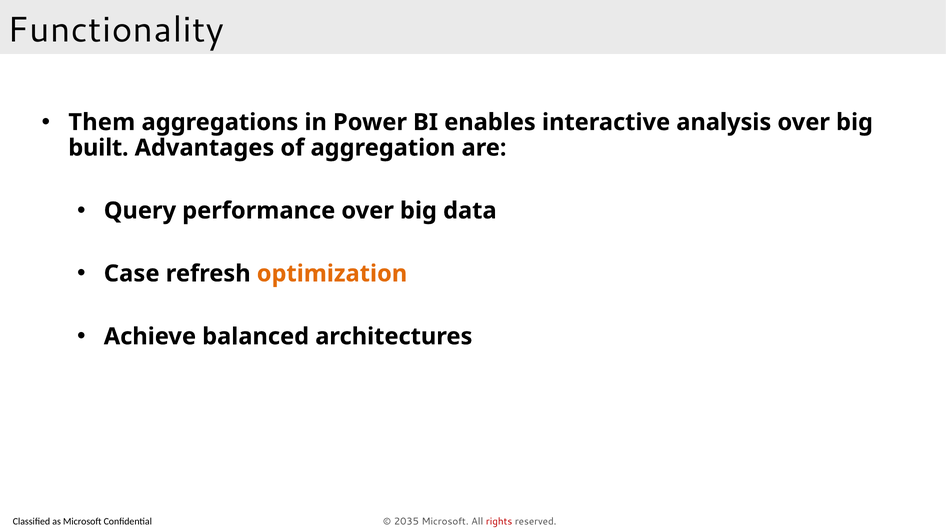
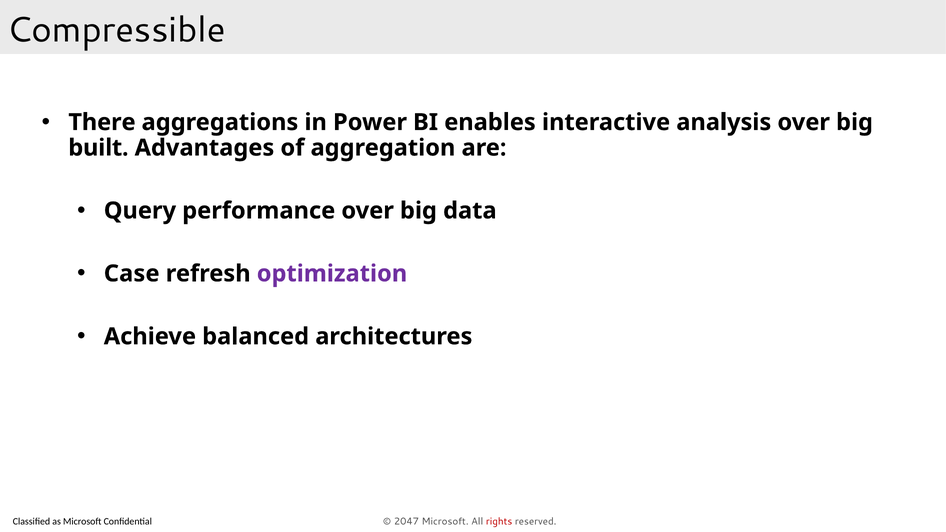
Functionality: Functionality -> Compressible (116, 30)
Them: Them -> There (102, 122)
optimization colour: orange -> purple (332, 274)
2035: 2035 -> 2047 (406, 521)
